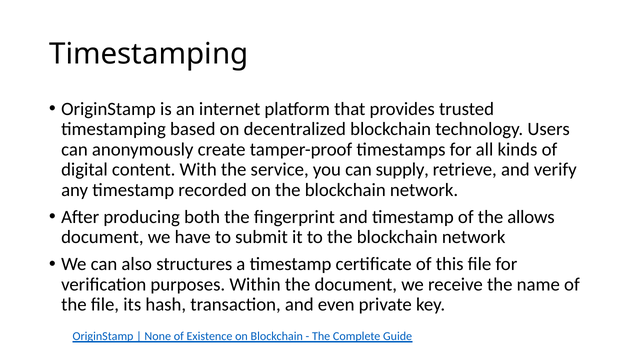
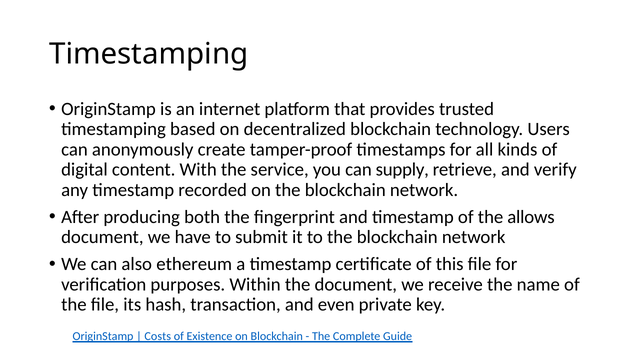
structures: structures -> ethereum (194, 264)
None: None -> Costs (158, 337)
